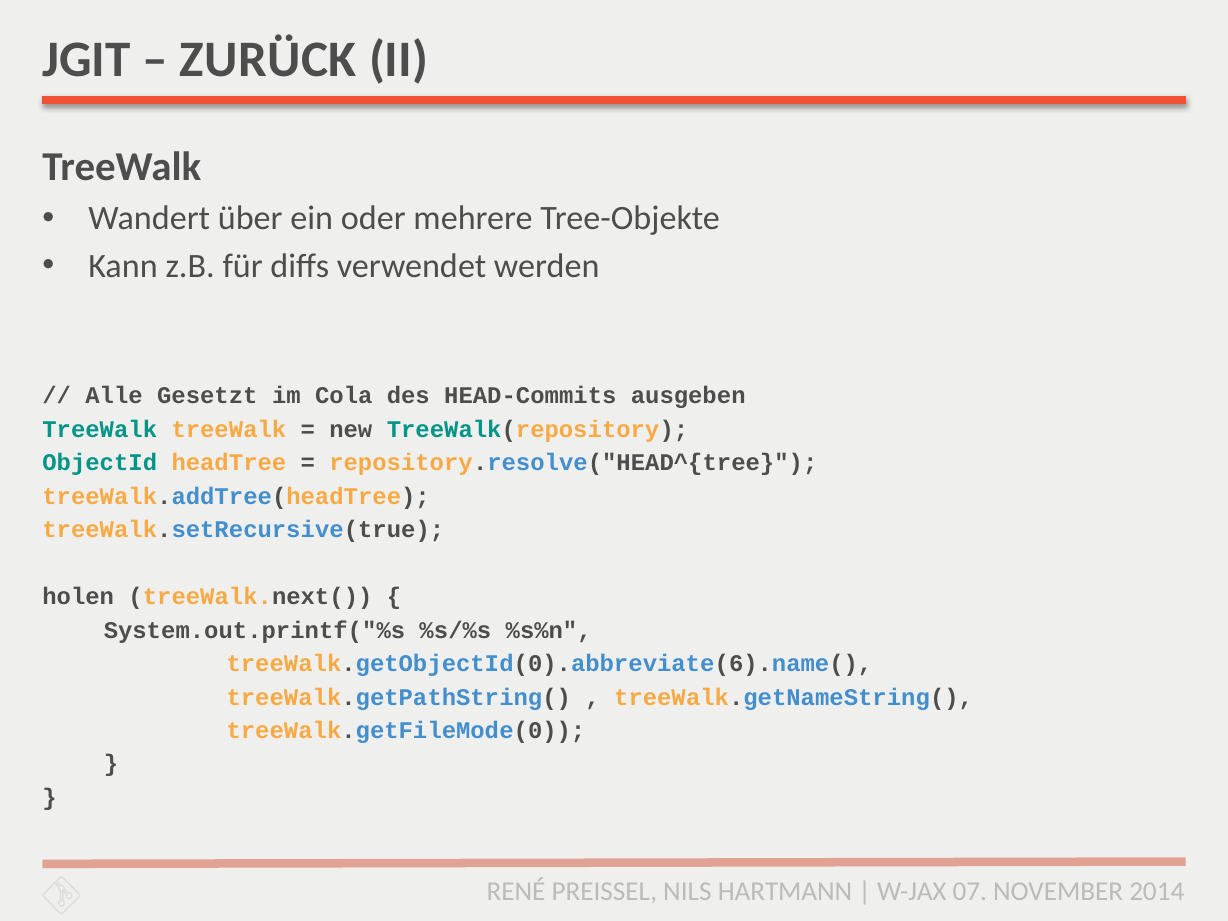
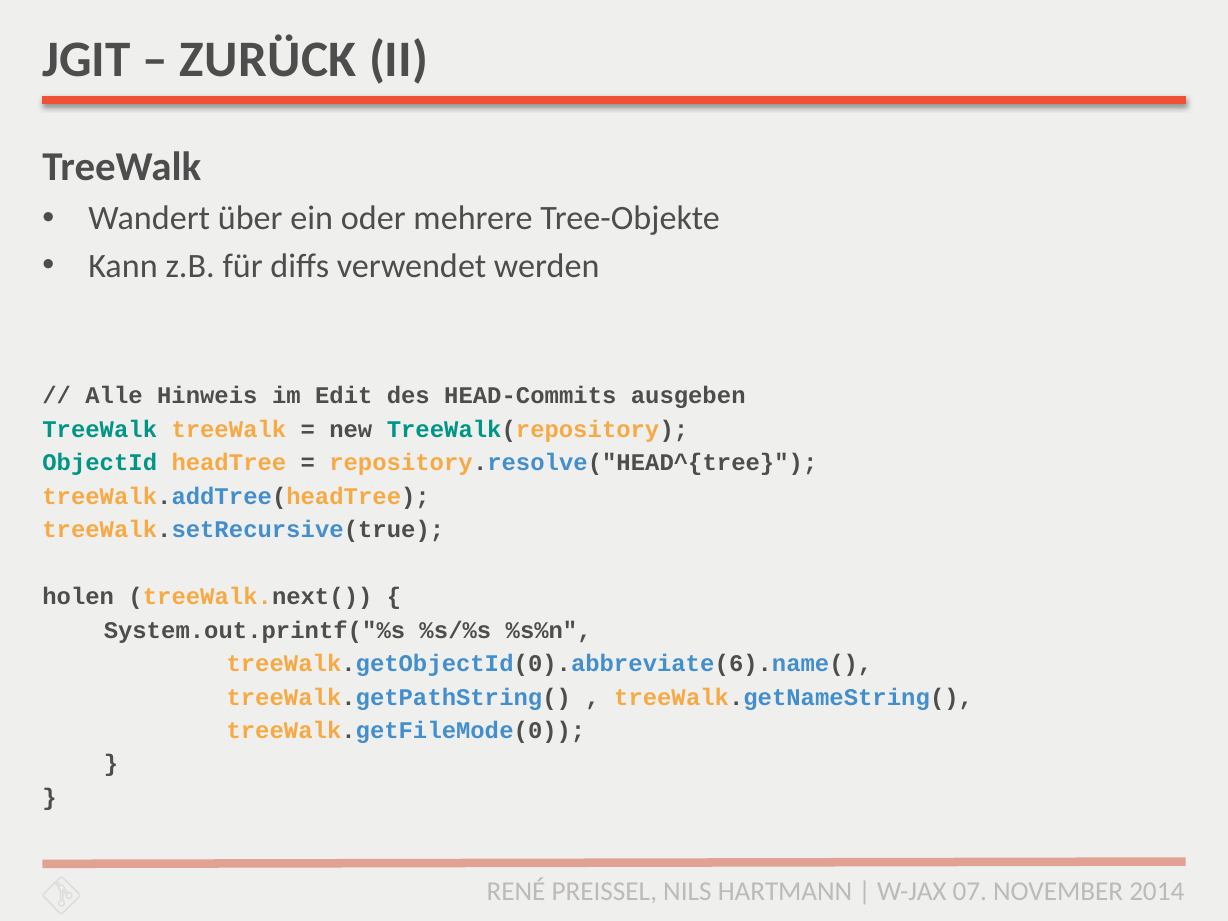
Gesetzt: Gesetzt -> Hinweis (207, 396)
Cola: Cola -> Edit (344, 396)
